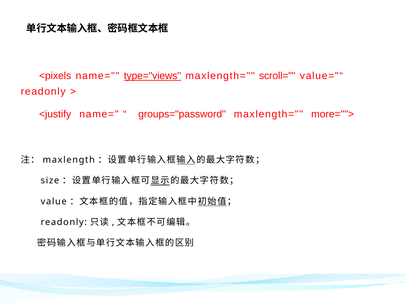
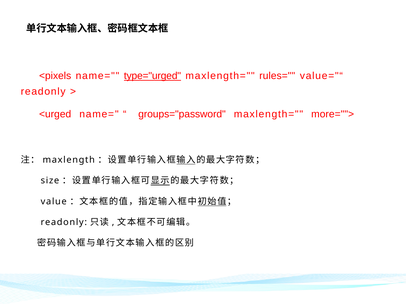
type="views: type="views -> type="urged (152, 76)
scroll=: scroll= -> rules= (277, 76)
<justify: <justify -> <urged (55, 114)
